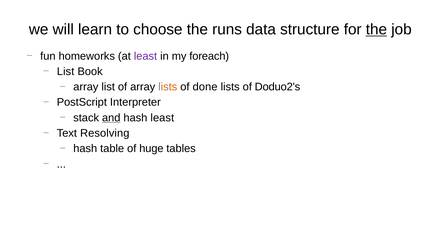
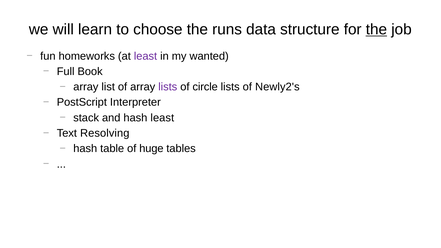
foreach: foreach -> wanted (209, 56)
List: List -> Full (66, 71)
lists colour: orange -> purple (168, 87)
done: done -> circle (205, 87)
Doduo2's: Doduo2's -> Newly2's (277, 87)
and underline: present -> none (111, 118)
